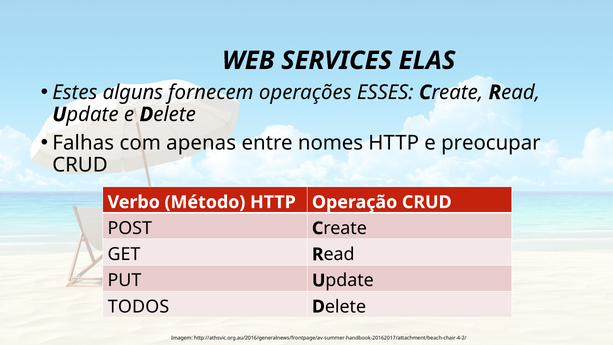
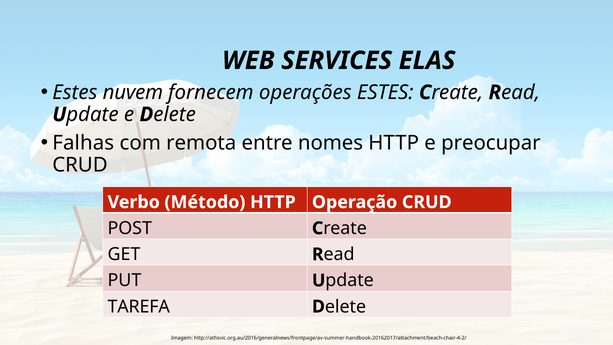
alguns: alguns -> nuvem (133, 92)
operações ESSES: ESSES -> ESTES (385, 92)
apenas: apenas -> remota (201, 143)
TODOS: TODOS -> TAREFA (139, 306)
